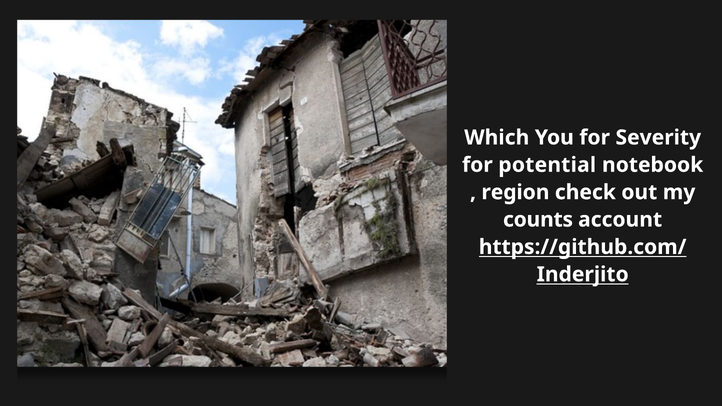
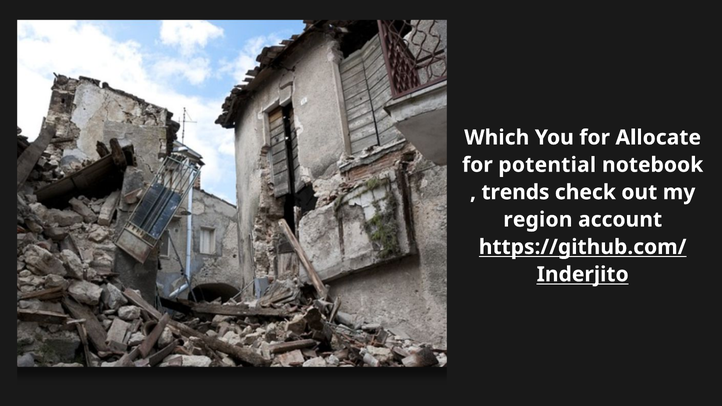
Severity: Severity -> Allocate (658, 138)
region: region -> trends (515, 192)
counts: counts -> region (538, 220)
